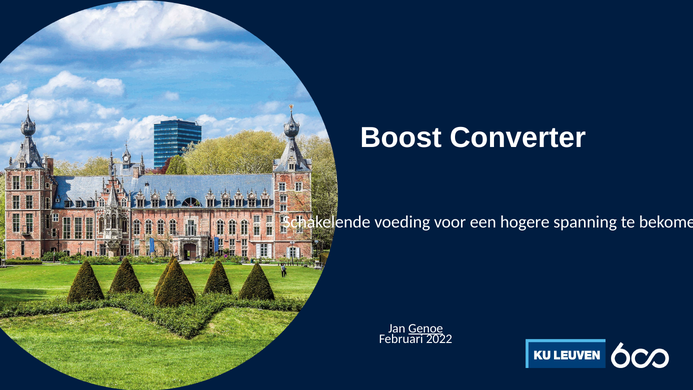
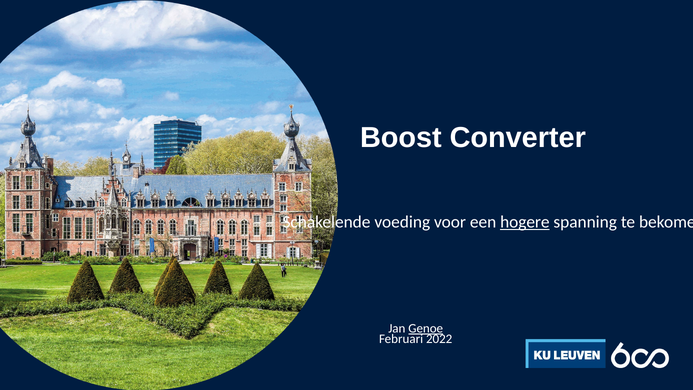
hogere underline: none -> present (525, 222)
